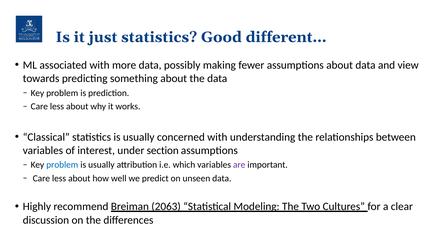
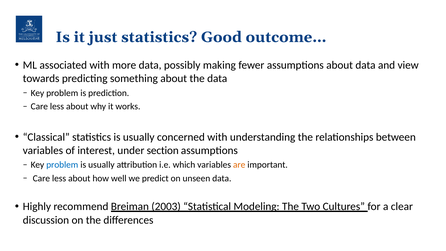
different…: different… -> outcome… (286, 37)
are colour: purple -> orange (239, 165)
2063: 2063 -> 2003 (166, 206)
